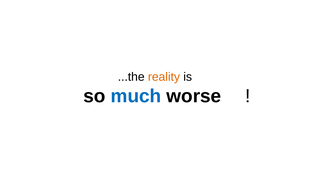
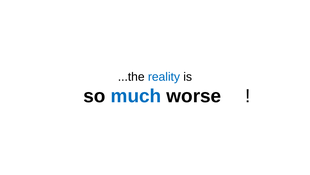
reality colour: orange -> blue (164, 77)
